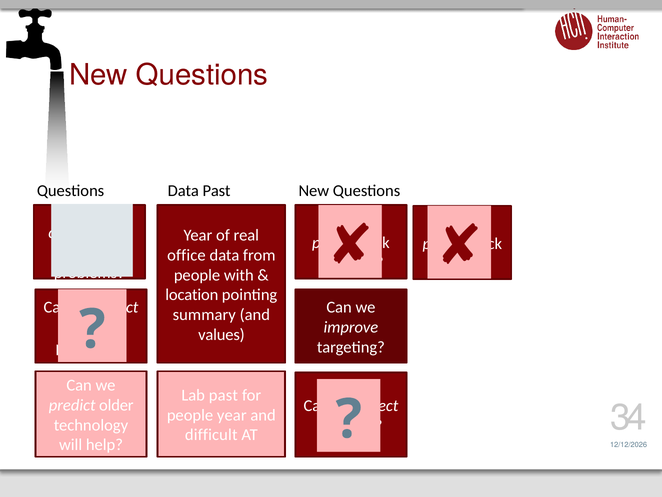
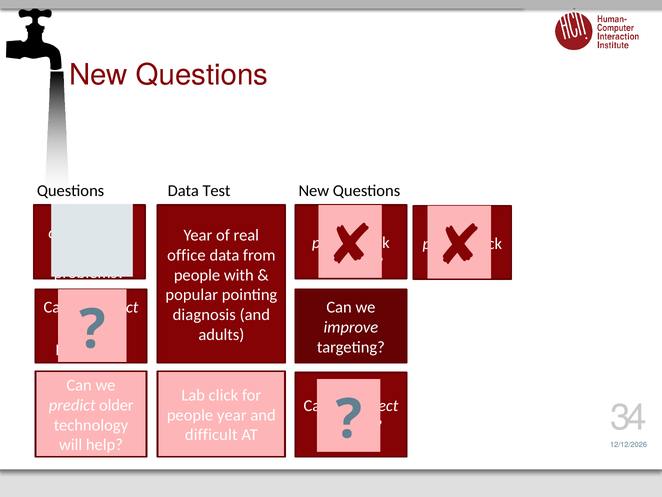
Data Past: Past -> Test (216, 191)
location: location -> popular (192, 295)
summary: summary -> diagnosis (204, 315)
values: values -> adults (221, 334)
Lab past: past -> click (223, 395)
